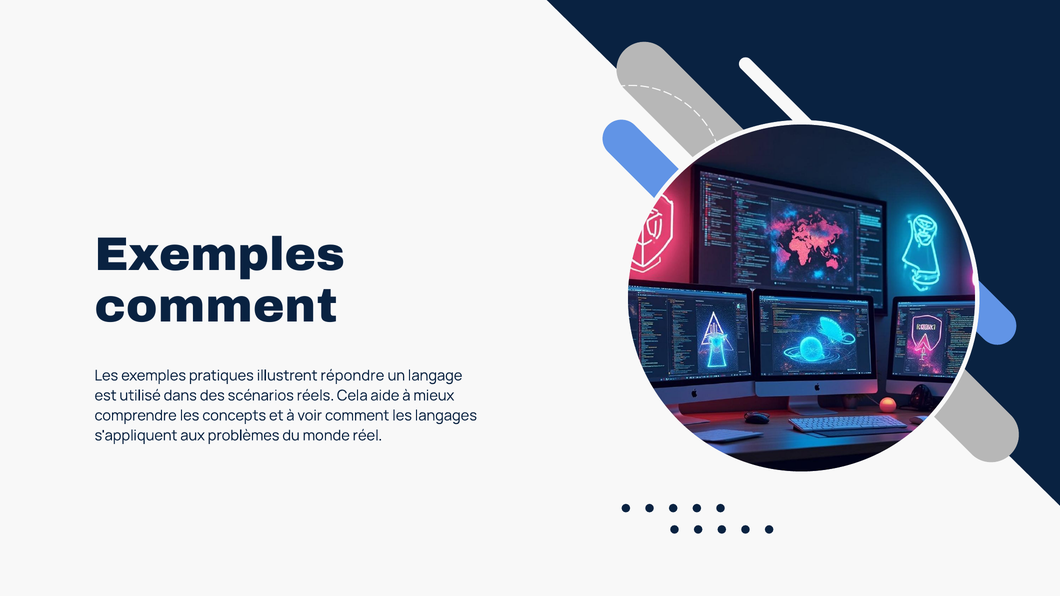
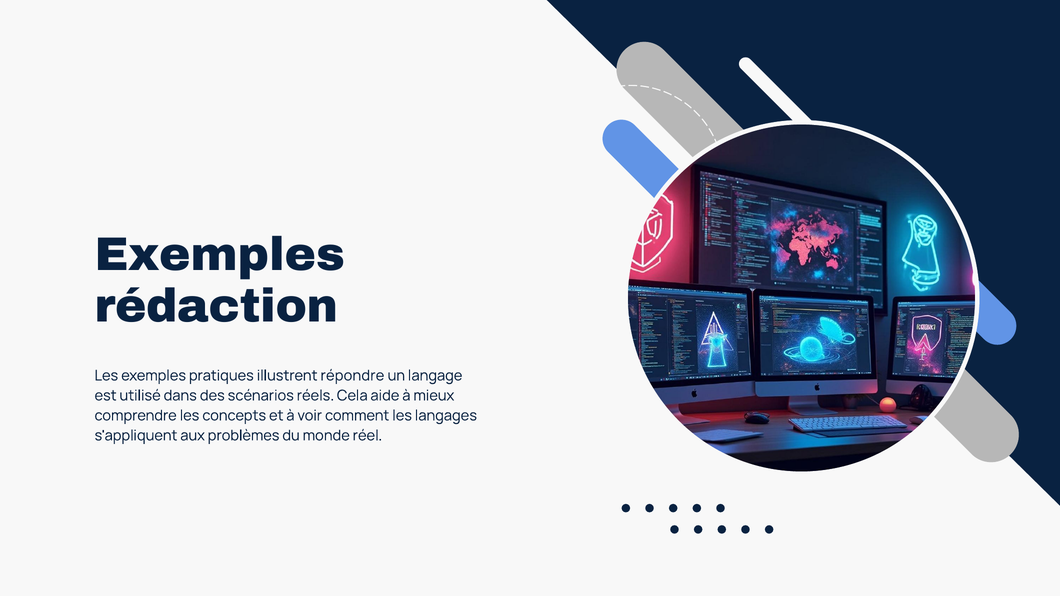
comment: comment -> rédaction (216, 306)
